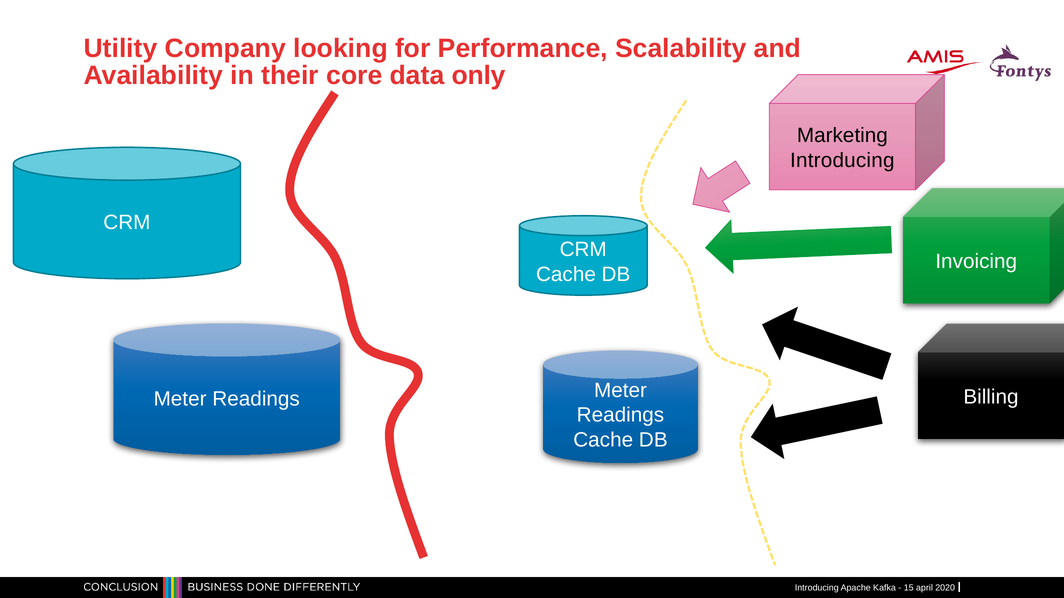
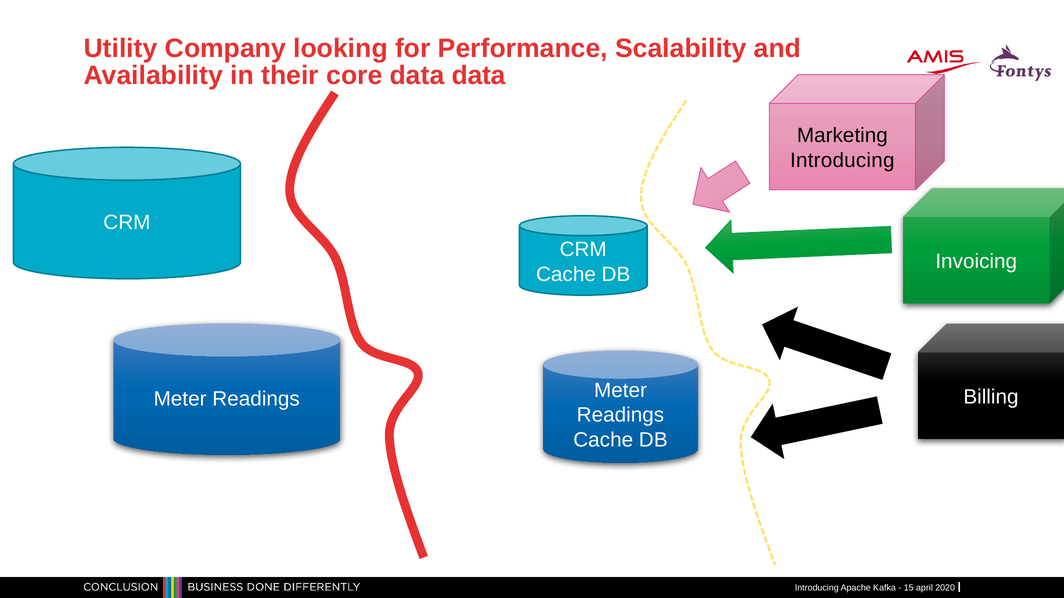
data only: only -> data (479, 76)
